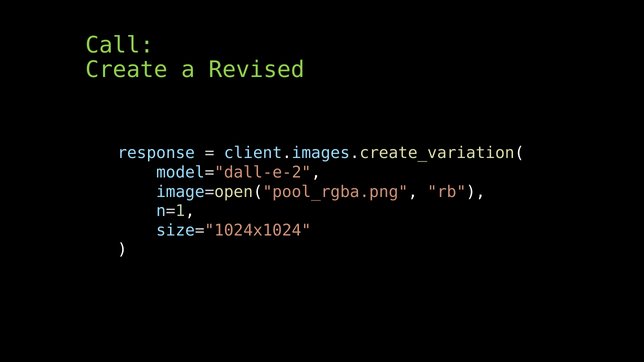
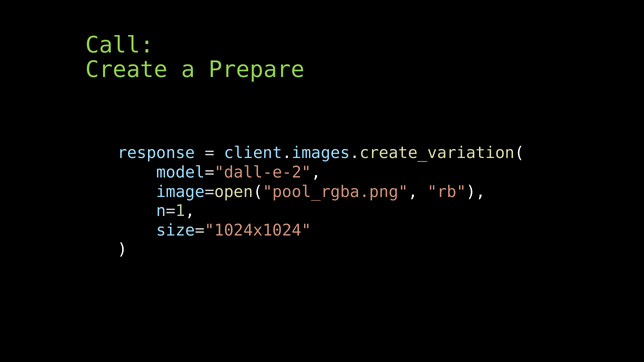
Revised: Revised -> Prepare (257, 70)
